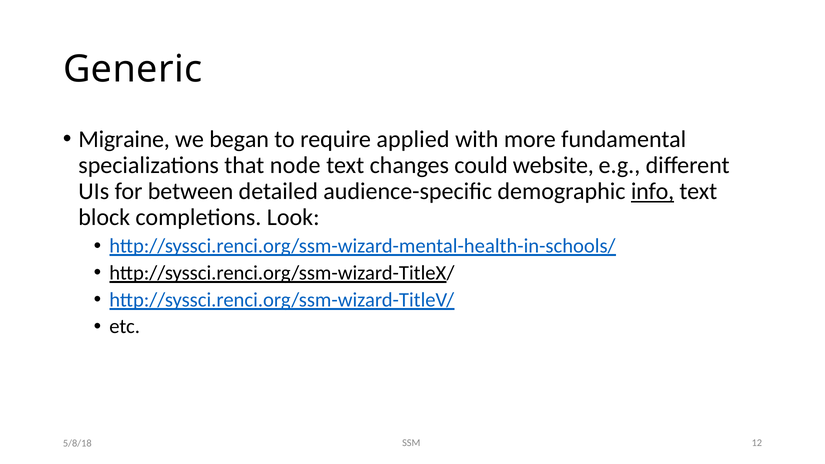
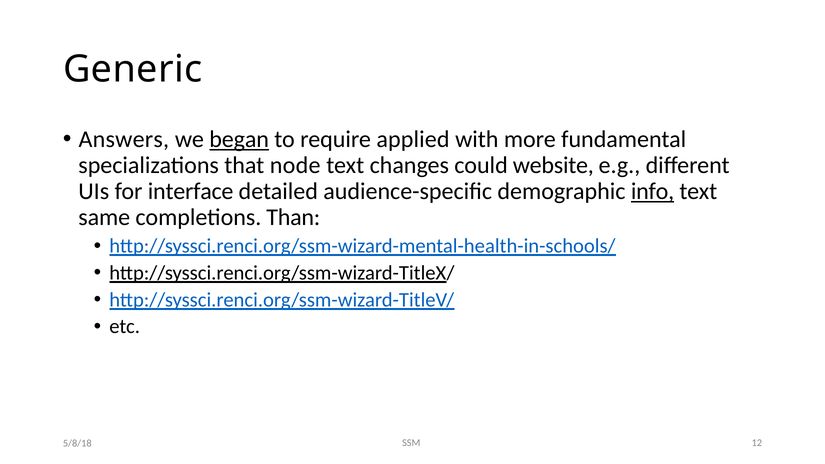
Migraine: Migraine -> Answers (124, 139)
began underline: none -> present (239, 139)
between: between -> interface (191, 191)
block: block -> same (104, 217)
Look: Look -> Than (293, 217)
